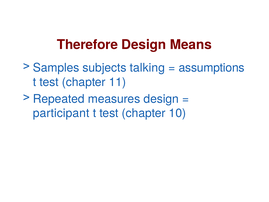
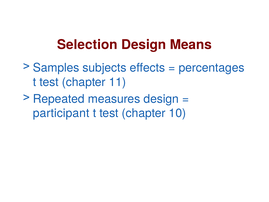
Therefore: Therefore -> Selection (87, 45)
talking: talking -> effects (147, 68)
assumptions: assumptions -> percentages (212, 68)
